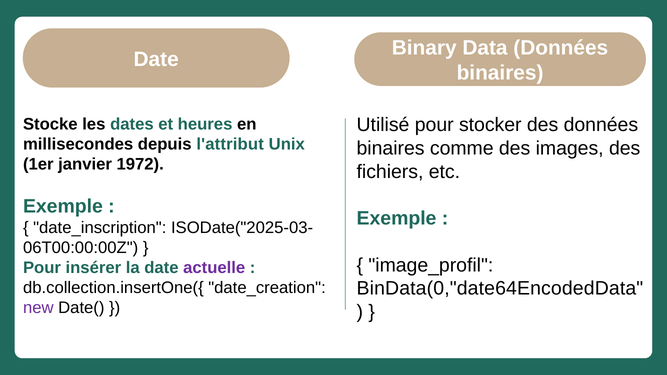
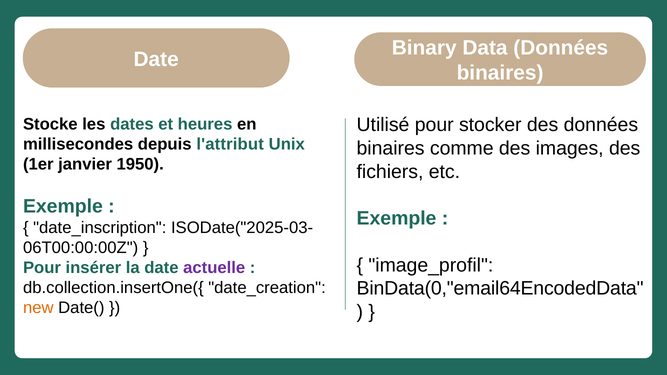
1972: 1972 -> 1950 (140, 164)
BinData(0,"date64EncodedData: BinData(0,"date64EncodedData -> BinData(0,"email64EncodedData (500, 289)
new colour: purple -> orange (38, 308)
